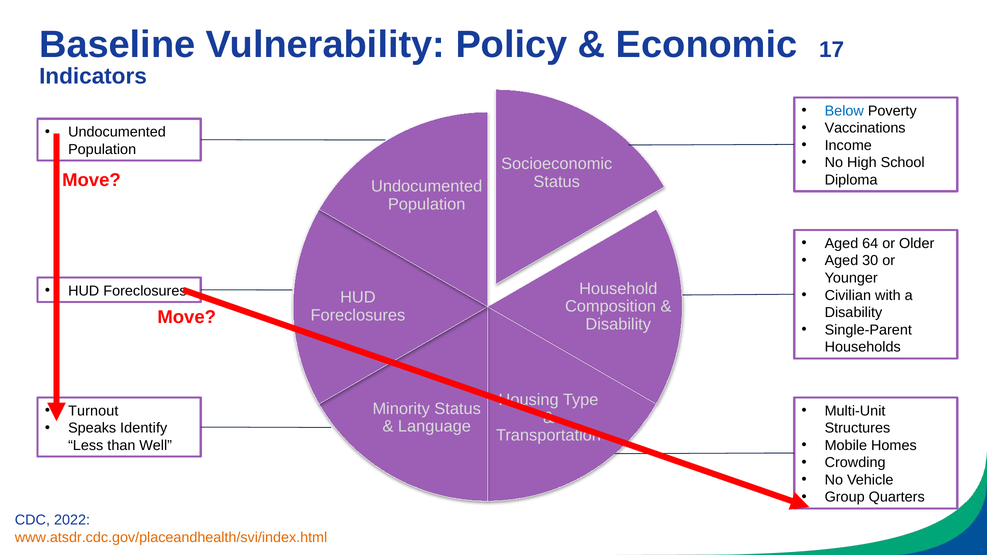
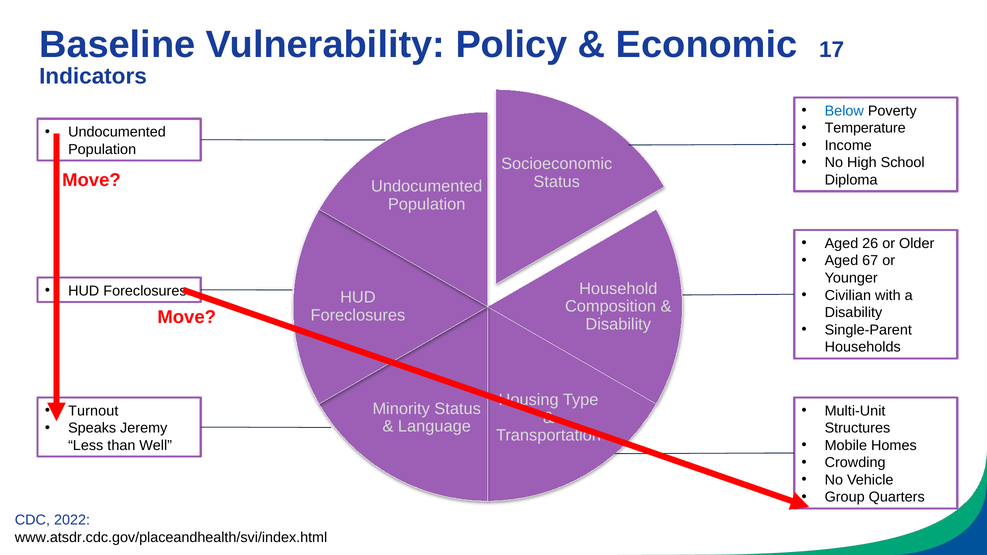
Vaccinations: Vaccinations -> Temperature (865, 128)
64: 64 -> 26 (870, 244)
30: 30 -> 67 (870, 261)
Identify: Identify -> Jeremy (144, 428)
www.atsdr.cdc.gov/placeandhealth/svi/index.html colour: orange -> black (171, 538)
